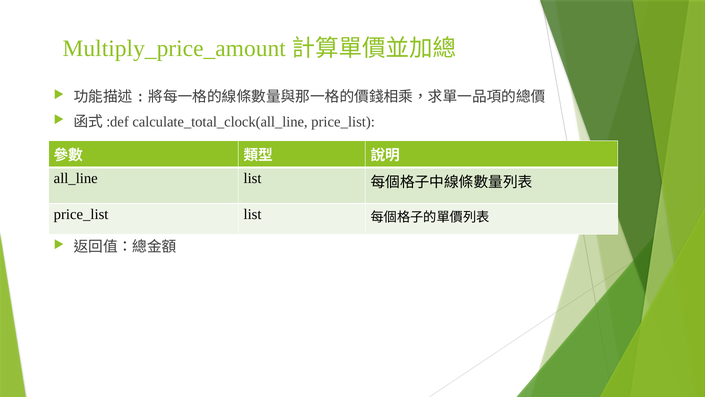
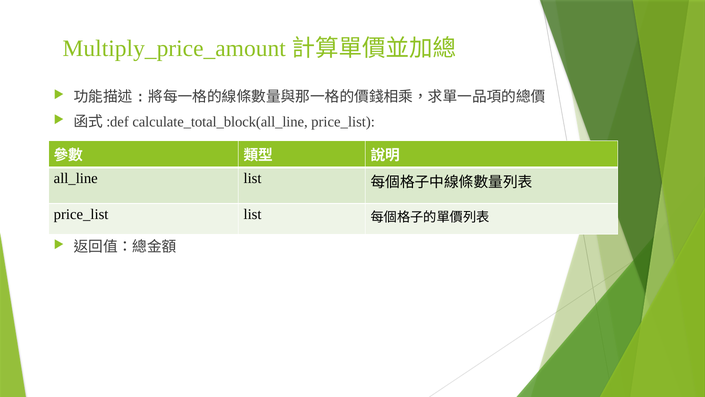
calculate_total_clock(all_line: calculate_total_clock(all_line -> calculate_total_block(all_line (220, 122)
